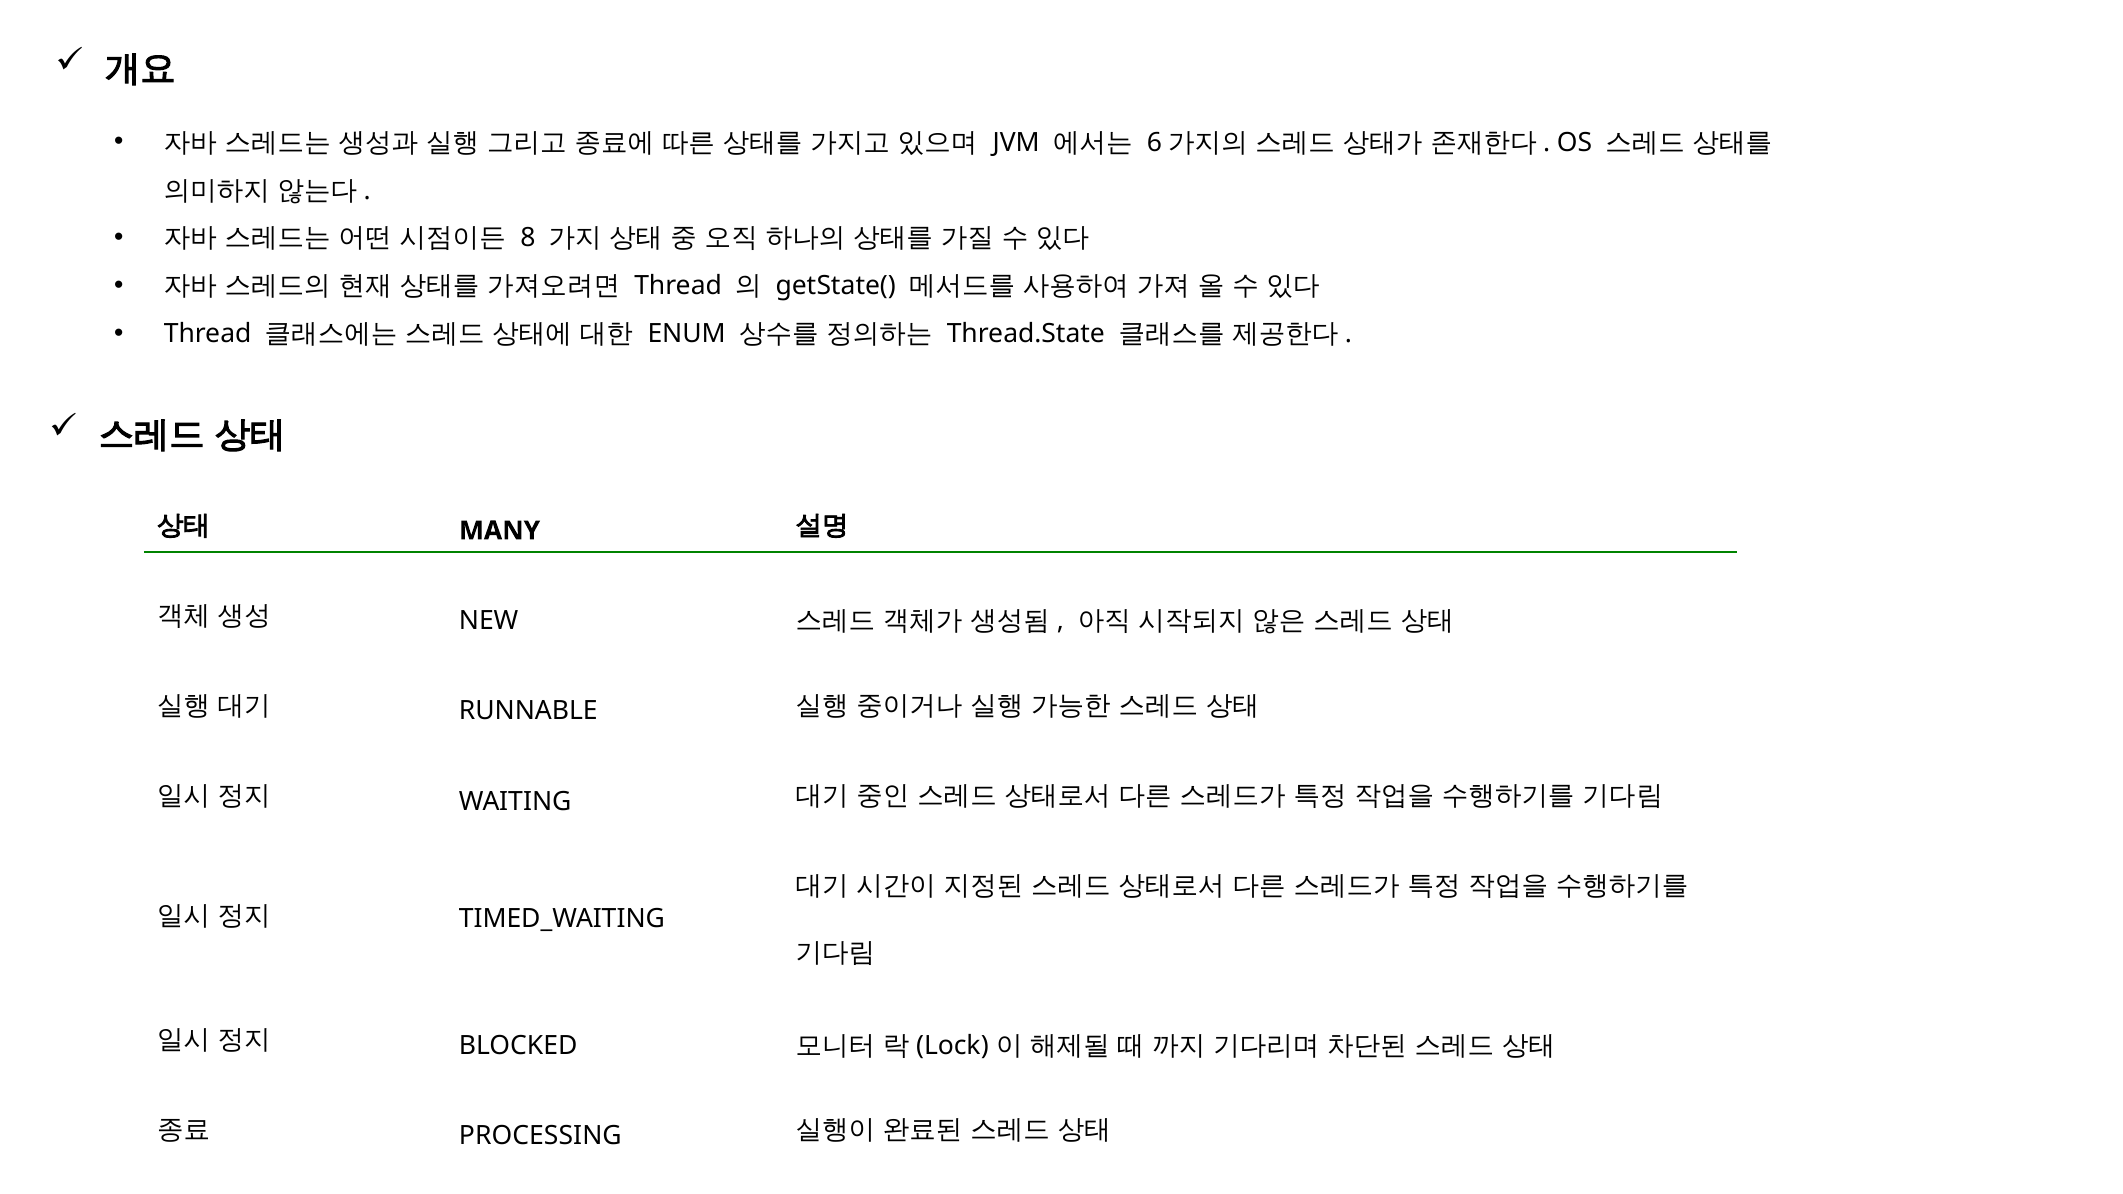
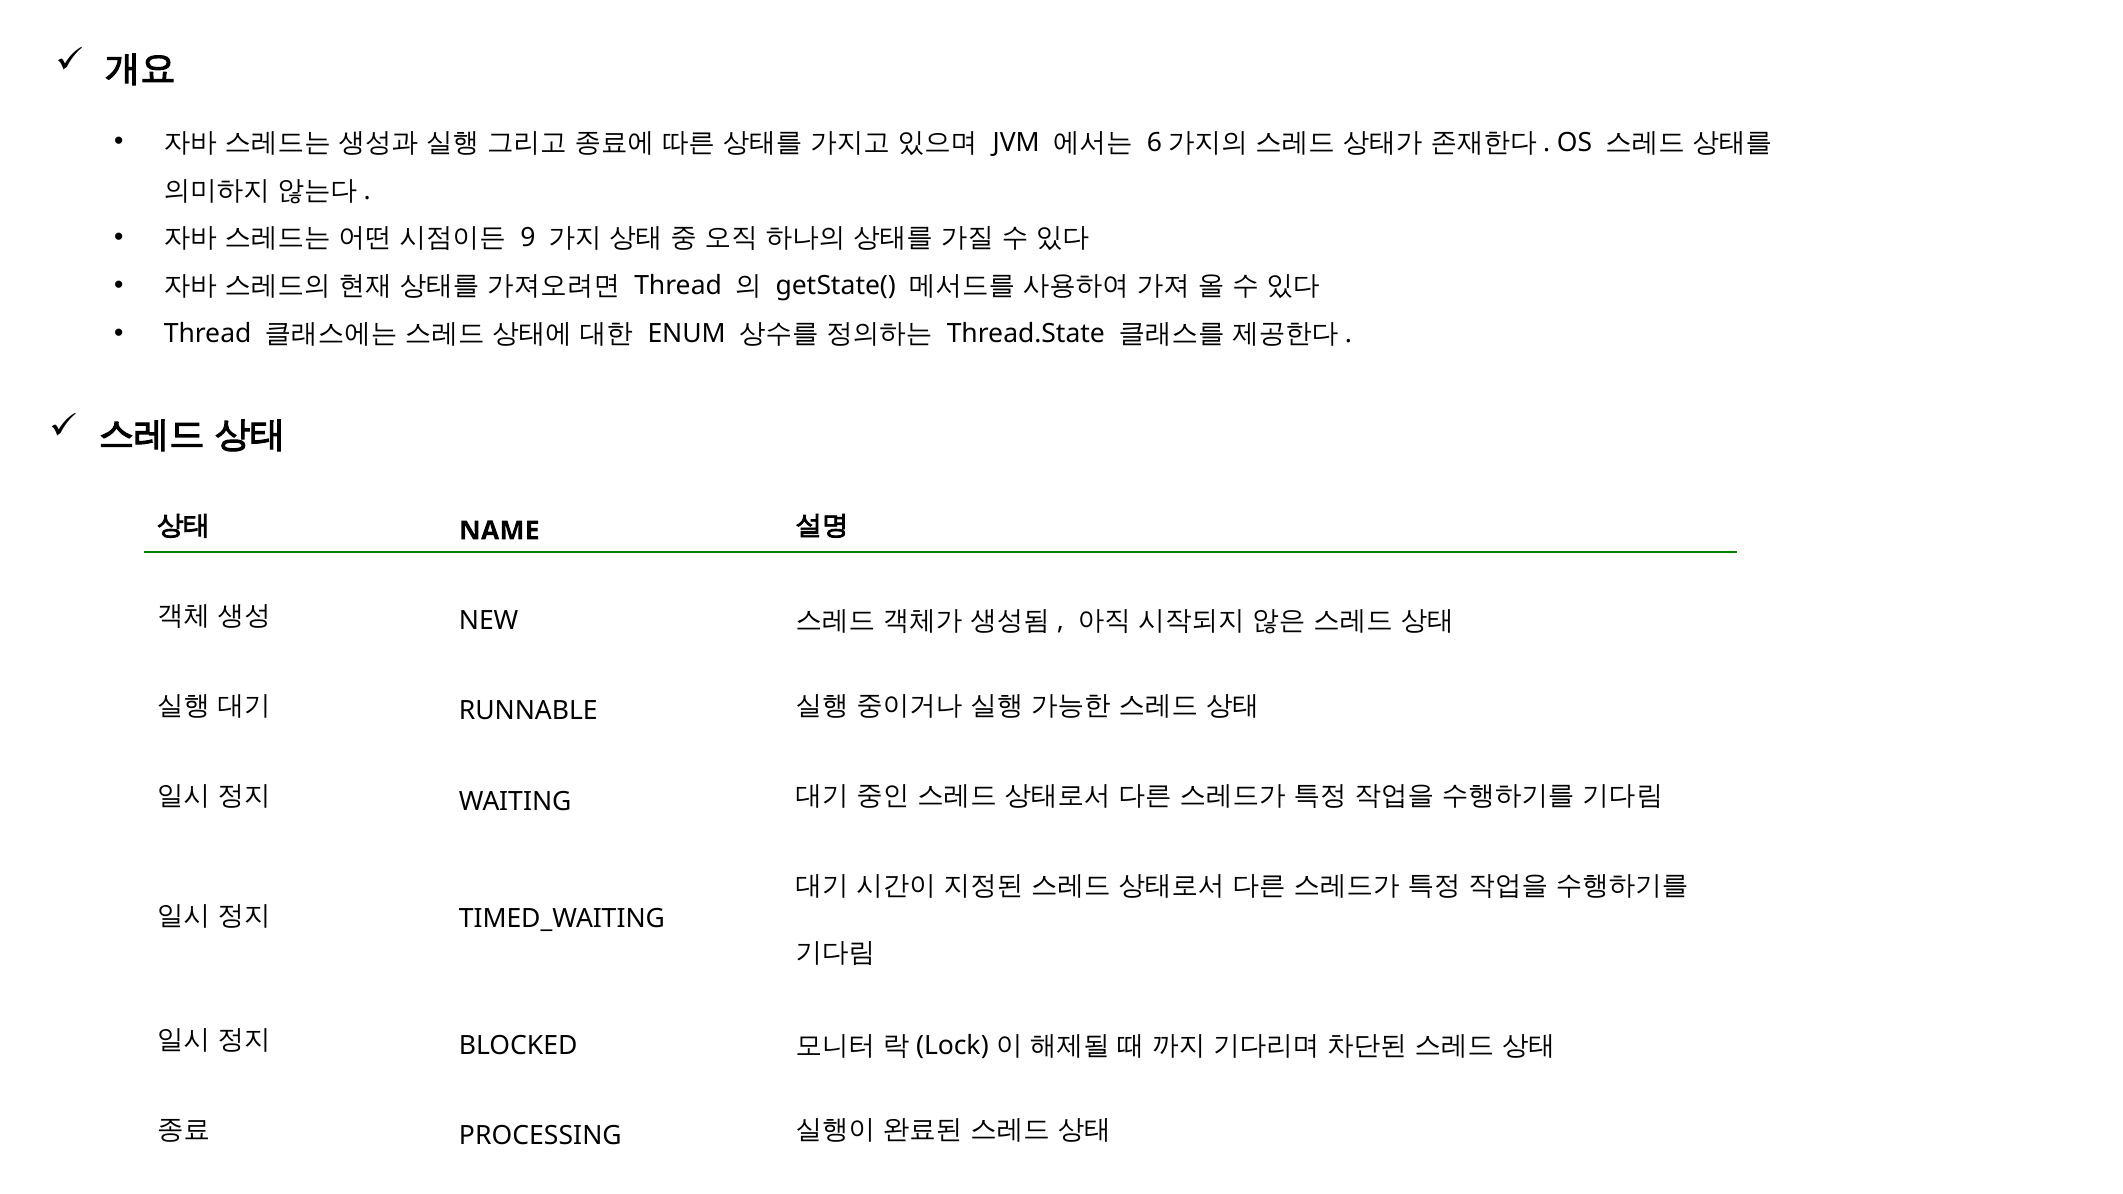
8: 8 -> 9 (528, 238)
MANY: MANY -> NAME (499, 531)
